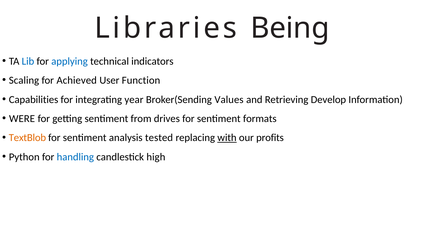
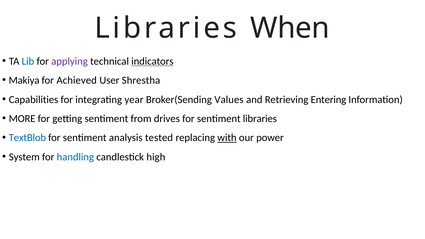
Being: Being -> When (290, 28)
applying colour: blue -> purple (70, 61)
indicators underline: none -> present (152, 61)
Scaling: Scaling -> Makiya (24, 80)
Function: Function -> Shrestha (141, 80)
Develop: Develop -> Entering (328, 100)
WERE: WERE -> MORE (22, 119)
sentiment formats: formats -> libraries (260, 119)
TextBlob colour: orange -> blue (27, 138)
profits: profits -> power (270, 138)
Python: Python -> System (24, 157)
